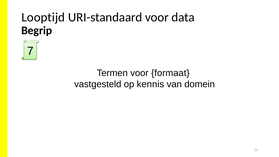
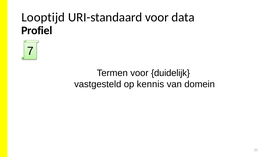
Begrip: Begrip -> Profiel (37, 30)
formaat: formaat -> duidelijk (170, 73)
